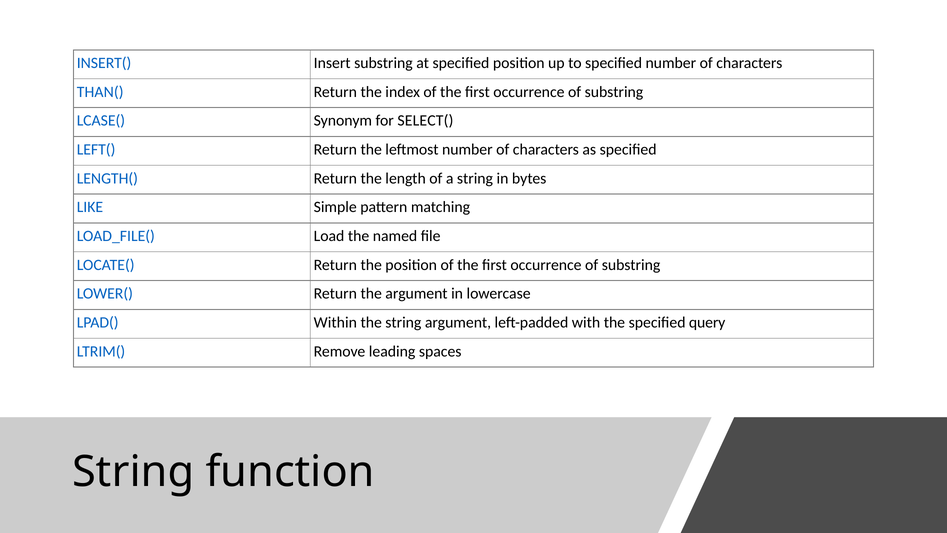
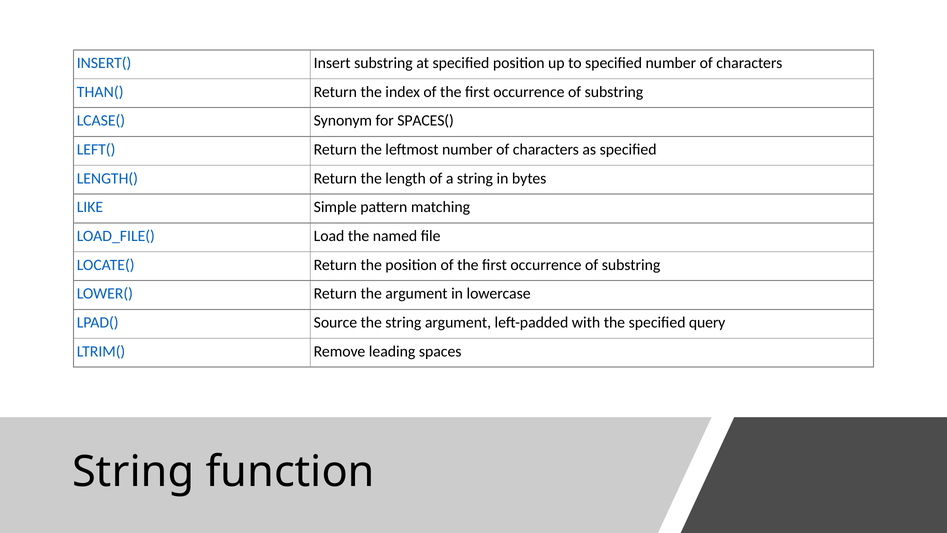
SELECT(: SELECT( -> SPACES( (426, 121)
Within: Within -> Source (335, 322)
